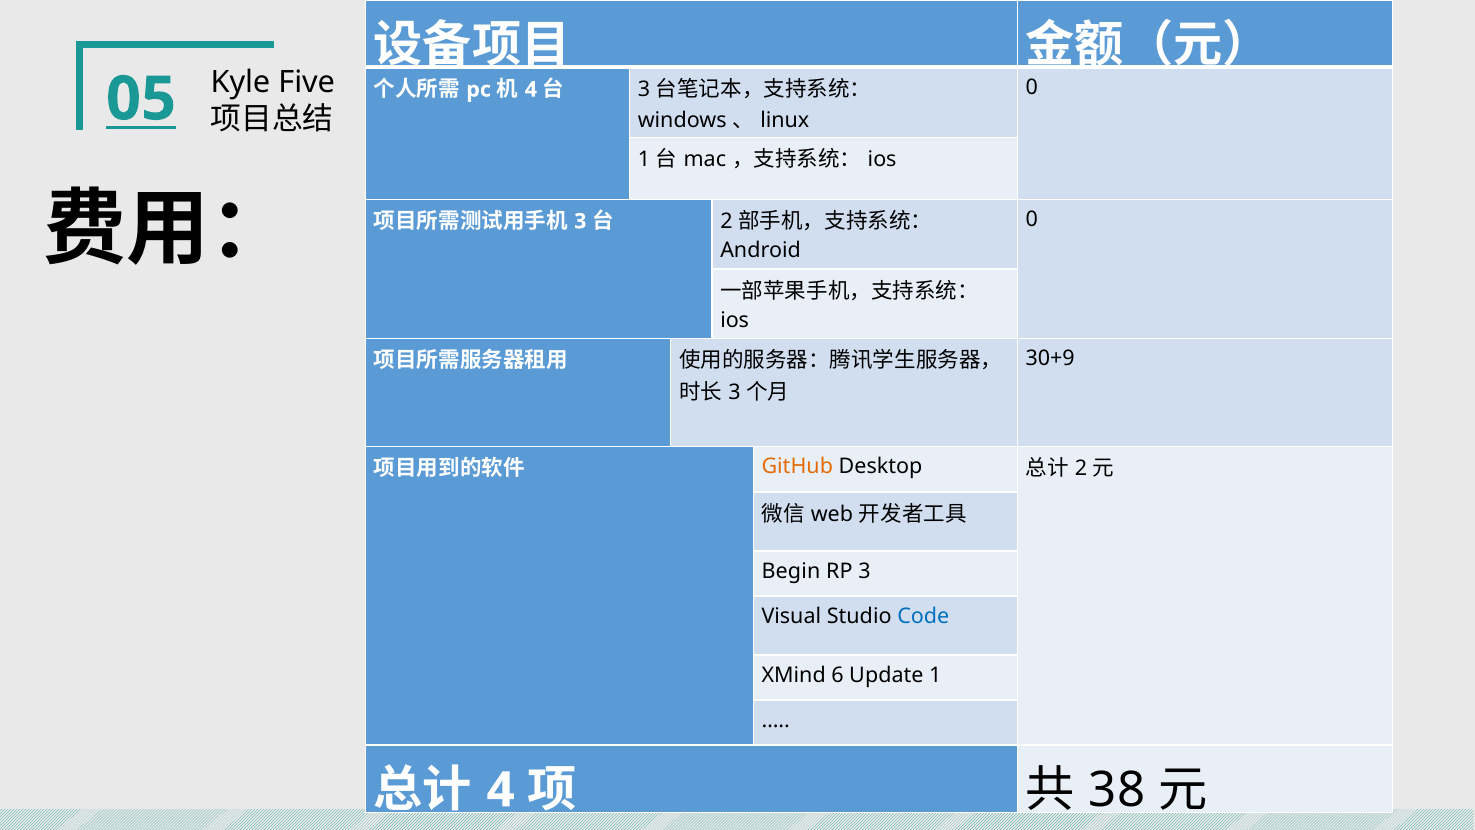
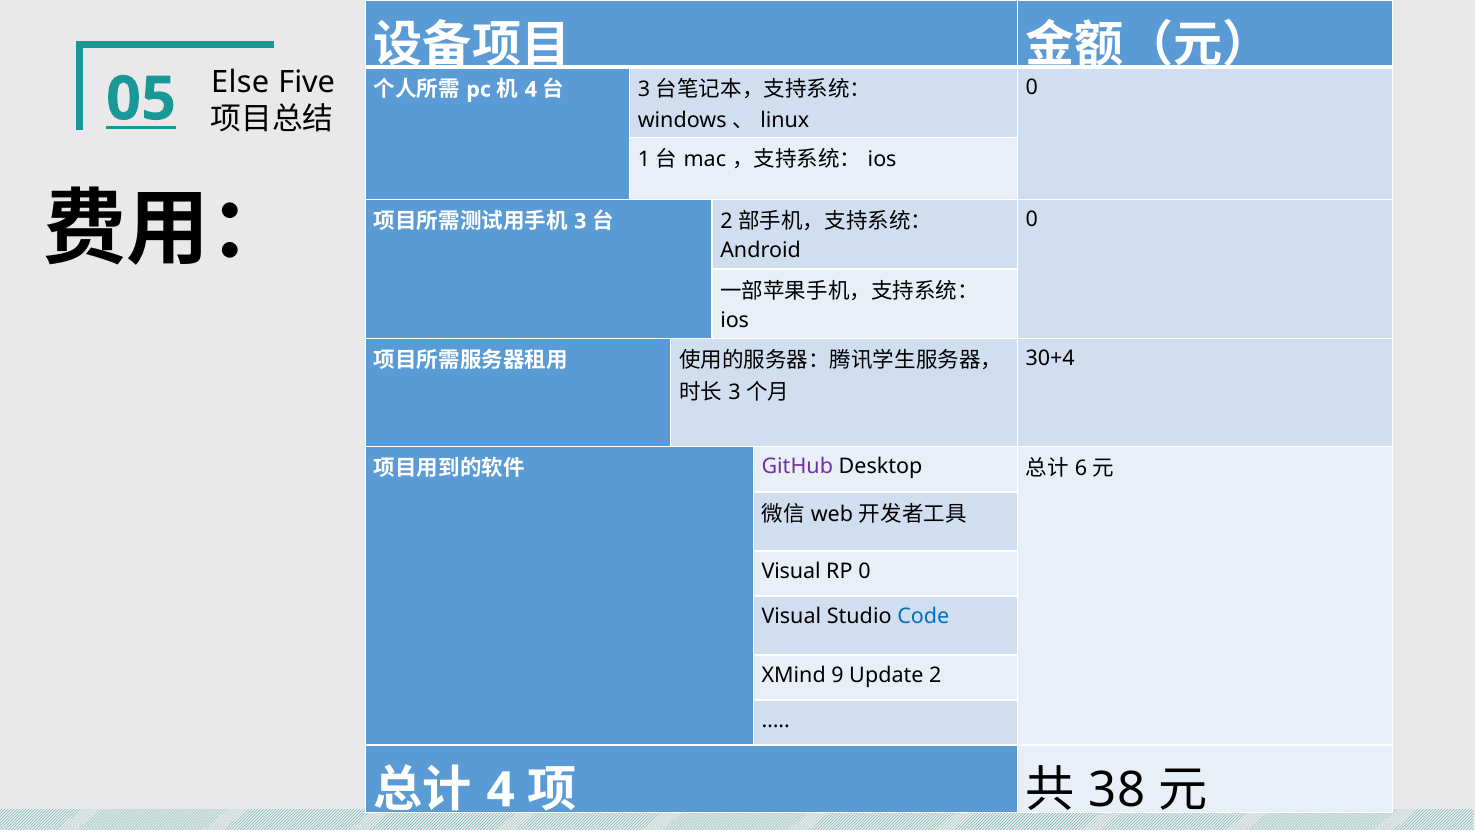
Kyle: Kyle -> Else (240, 82)
30+9: 30+9 -> 30+4 (1050, 359)
GitHub colour: orange -> purple (797, 467)
2: 2 -> 6 (1081, 469)
Begin: Begin -> Visual (791, 571)
RP 3: 3 -> 0 (864, 571)
6: 6 -> 9 (837, 675)
Update 1: 1 -> 2 (935, 675)
